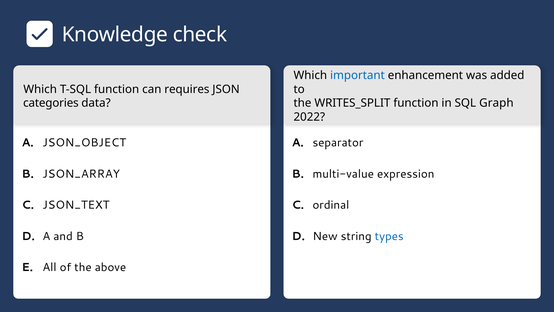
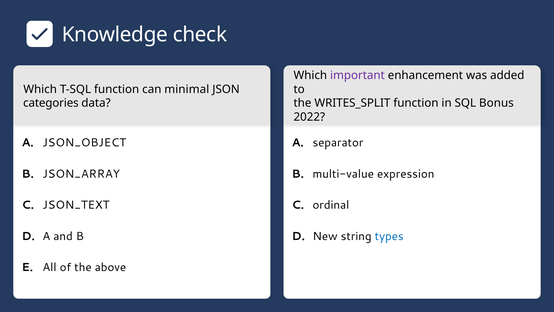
important colour: blue -> purple (357, 75)
requires: requires -> minimal (187, 89)
Graph: Graph -> Bonus (496, 103)
